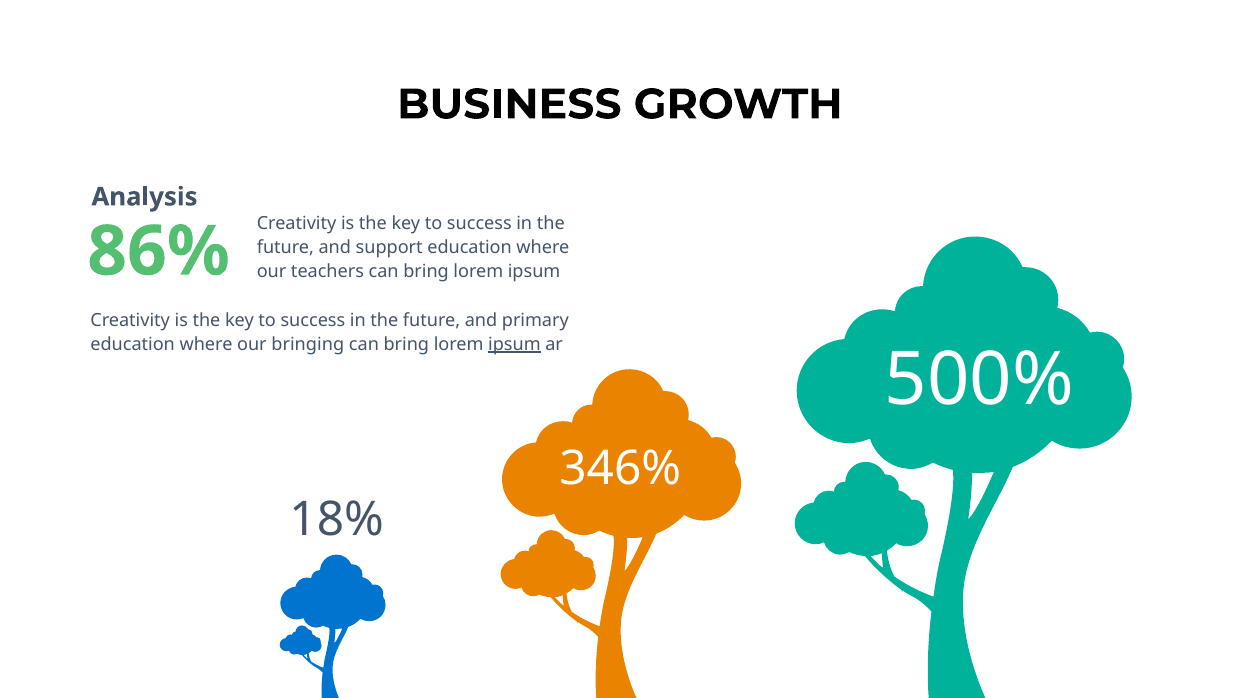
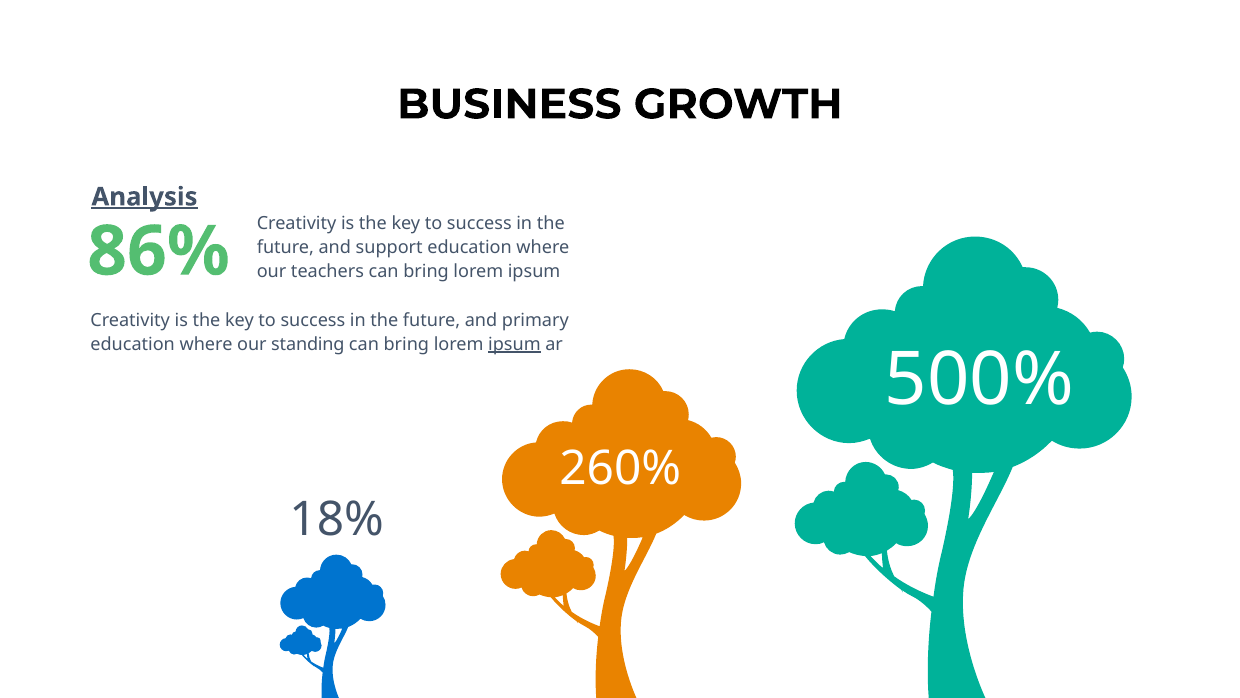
Analysis underline: none -> present (144, 197)
bringing: bringing -> standing (308, 344)
346%: 346% -> 260% (620, 469)
